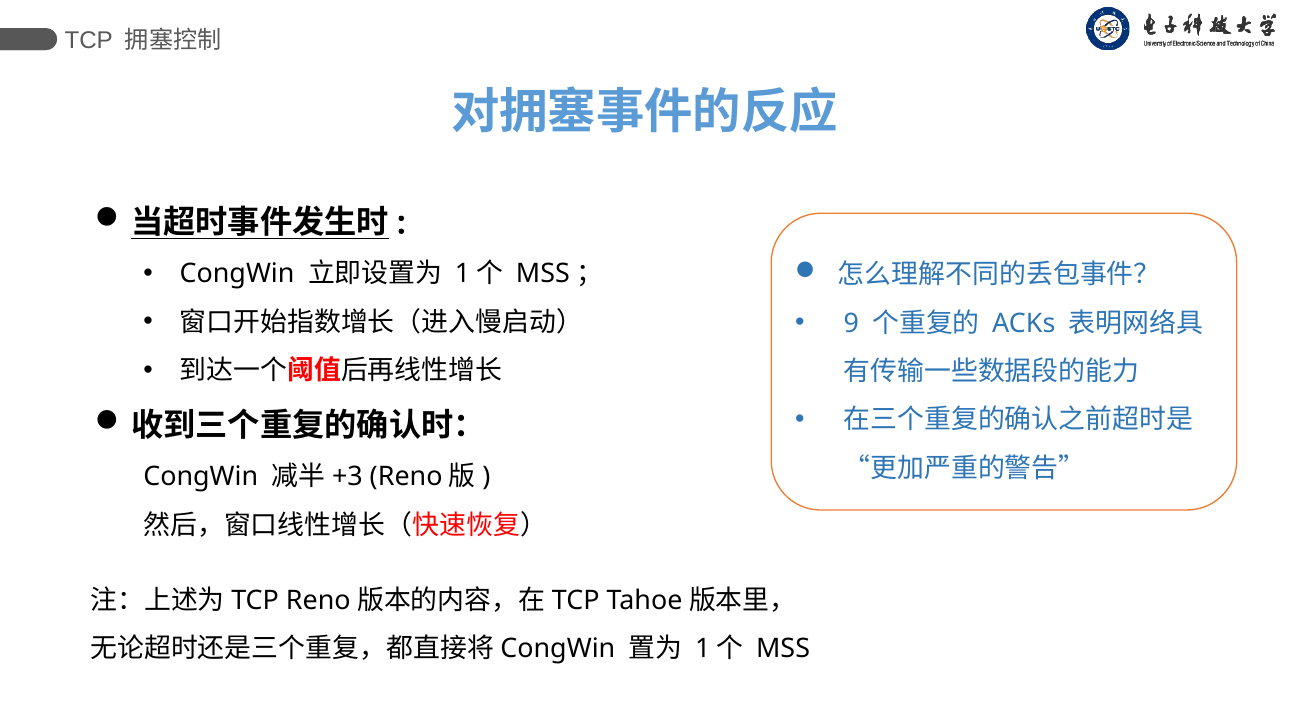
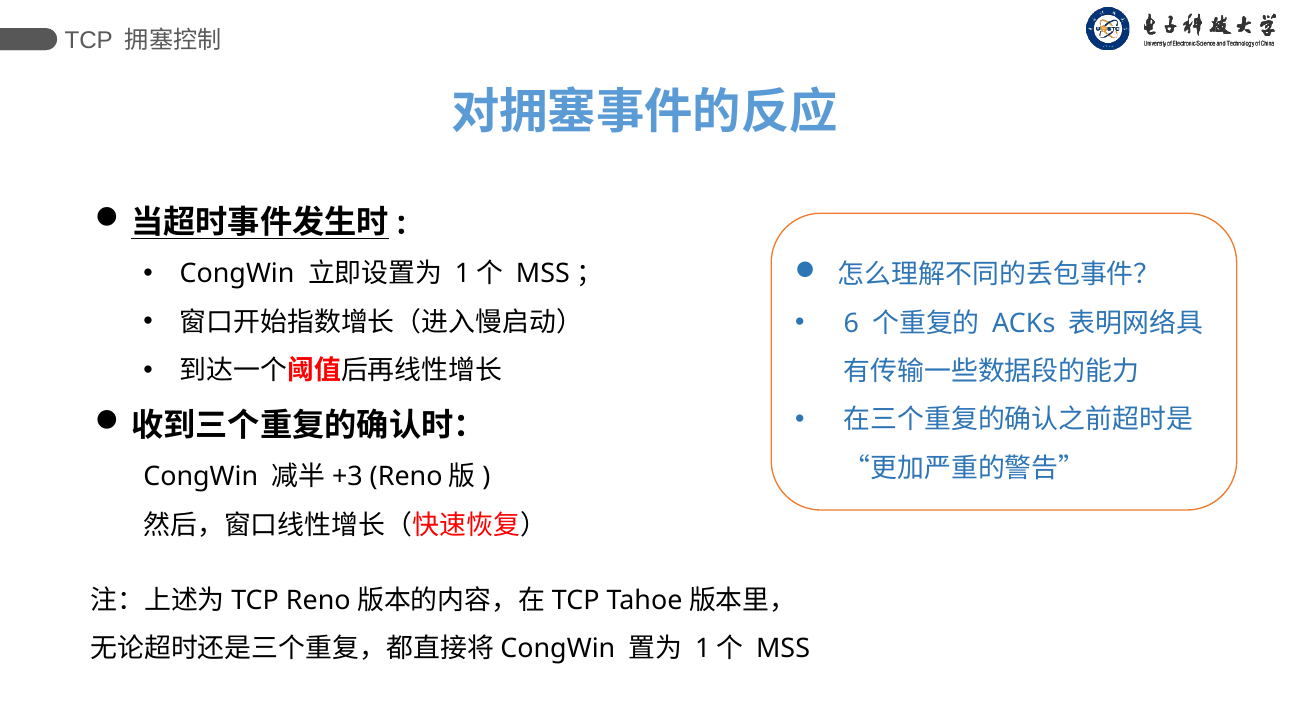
9: 9 -> 6 (851, 323)
